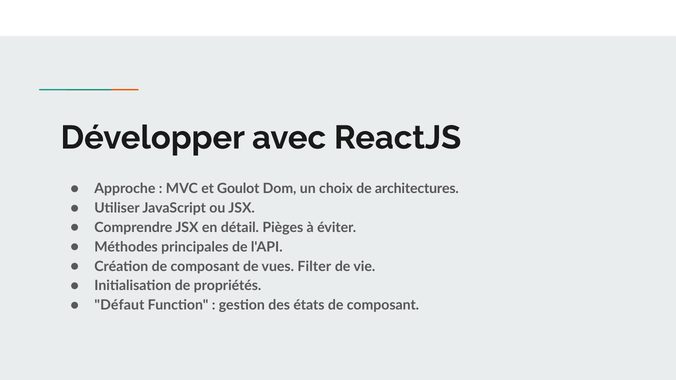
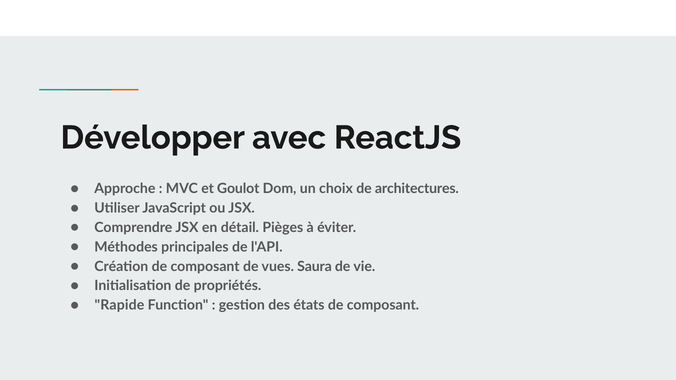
Filter: Filter -> Saura (314, 267)
Défaut: Défaut -> Rapide (119, 305)
